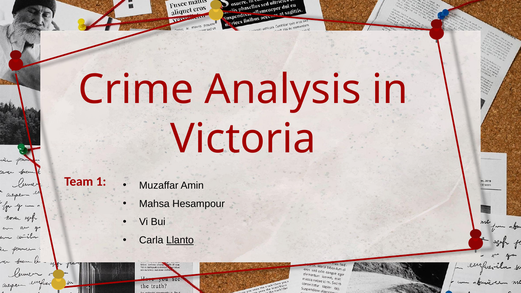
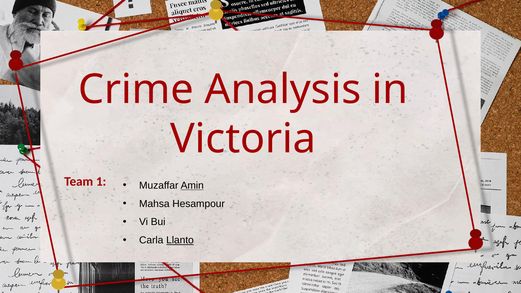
Amin underline: none -> present (192, 186)
